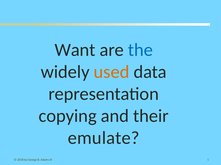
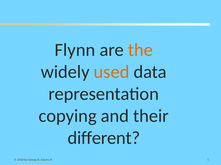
Want: Want -> Flynn (75, 50)
the colour: blue -> orange (140, 50)
emulate: emulate -> different (104, 139)
